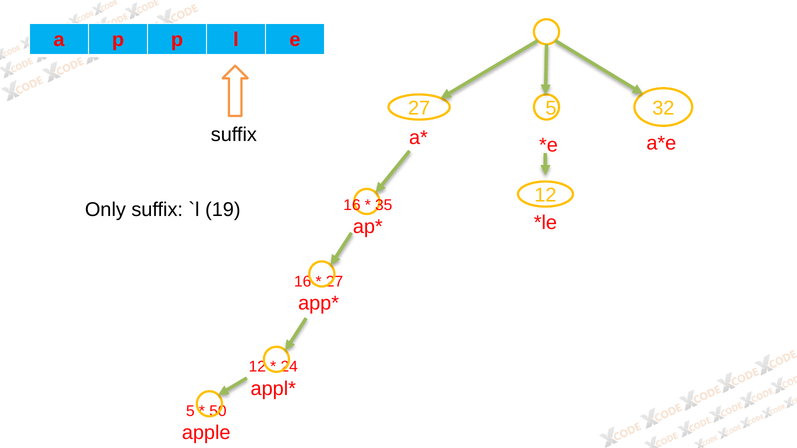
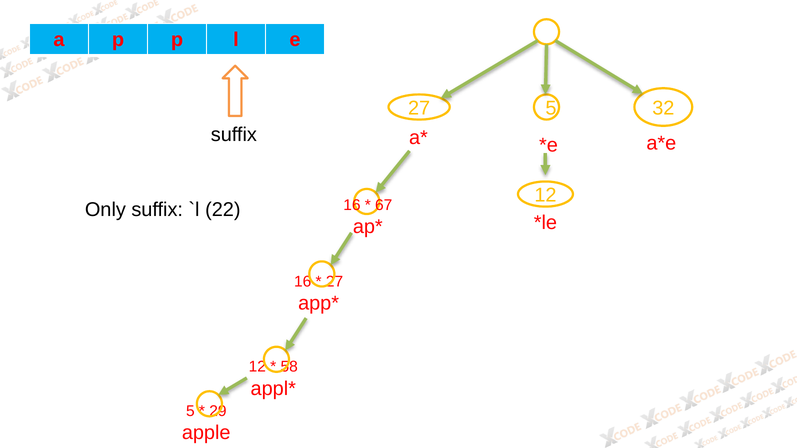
35: 35 -> 67 (384, 205)
19: 19 -> 22 (223, 210)
24: 24 -> 58 (289, 367)
50: 50 -> 29 (218, 412)
